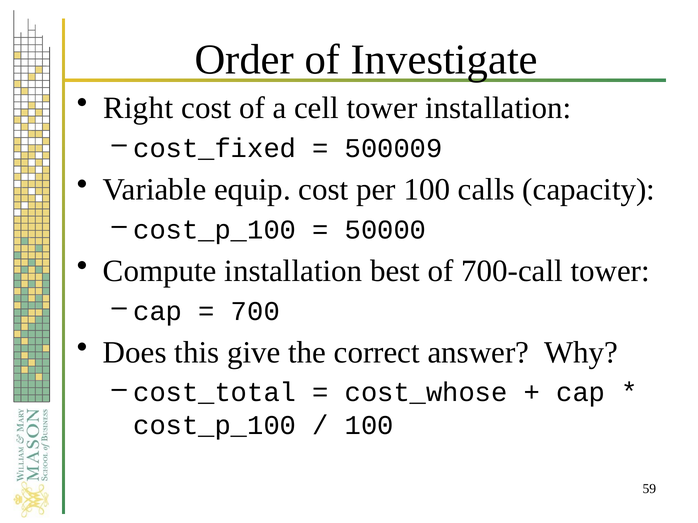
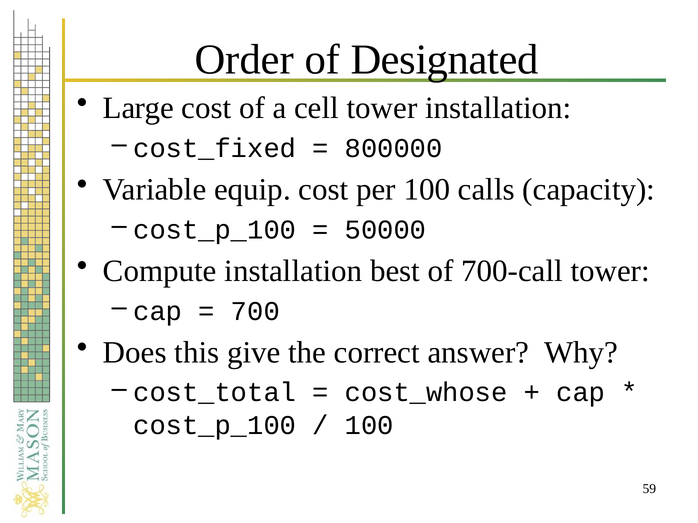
Investigate: Investigate -> Designated (444, 60)
Right: Right -> Large (138, 108)
500009: 500009 -> 800000 (394, 148)
